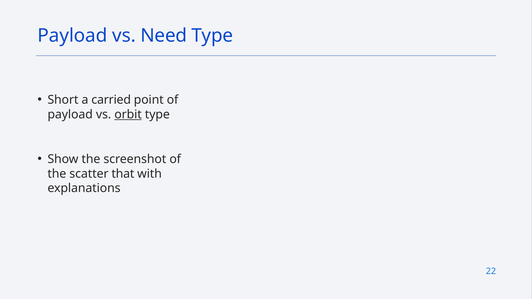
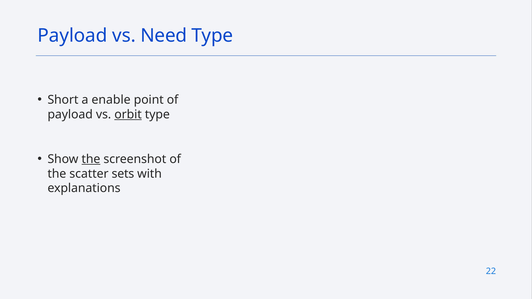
carried: carried -> enable (111, 100)
the underline: none -> present (91, 159)
that: that -> sets (123, 174)
